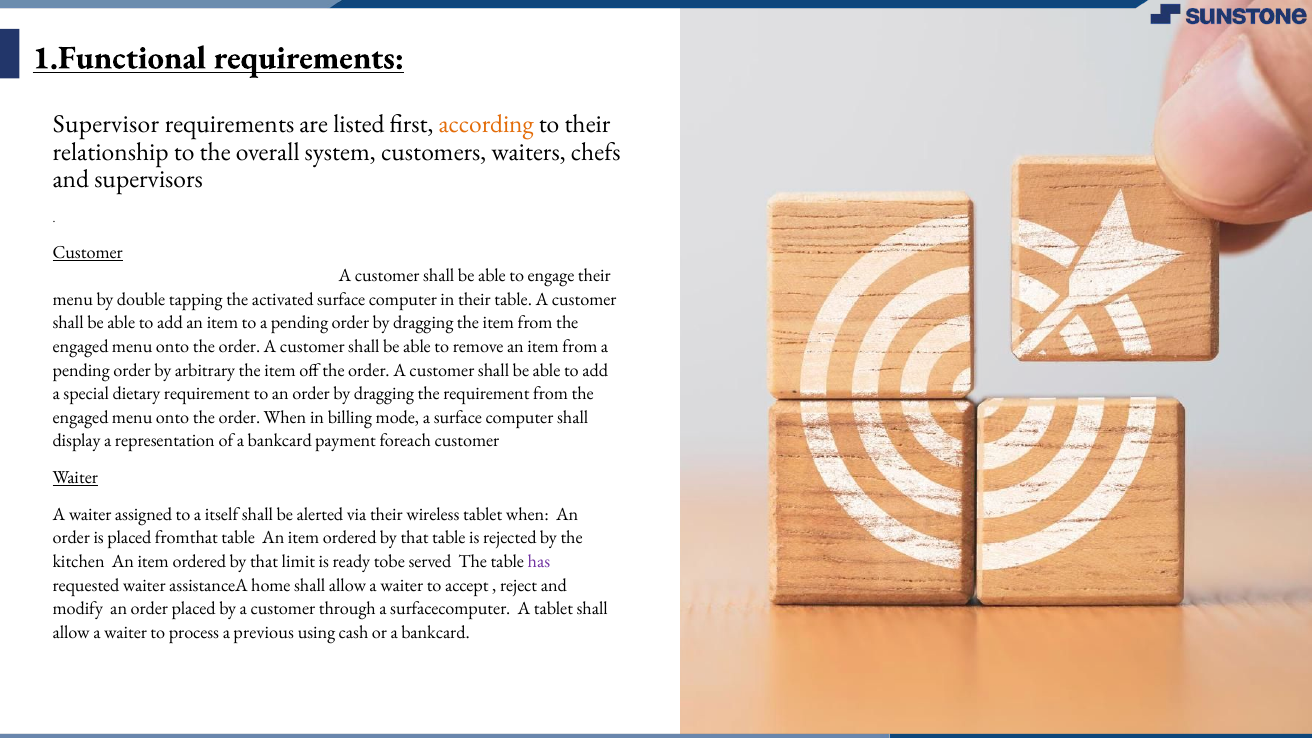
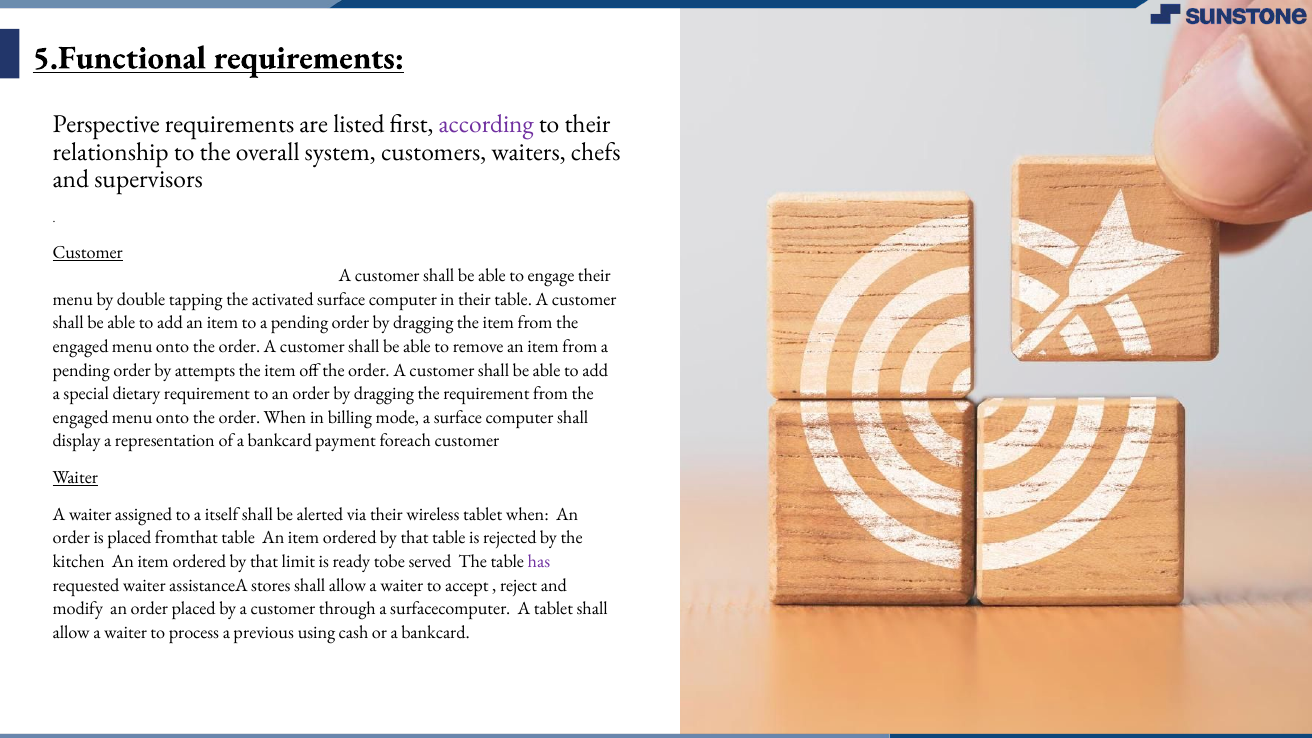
1.Functional: 1.Functional -> 5.Functional (119, 58)
Supervisor: Supervisor -> Perspective (106, 124)
according colour: orange -> purple (486, 124)
arbitrary: arbitrary -> attempts (205, 370)
home: home -> stores (271, 585)
